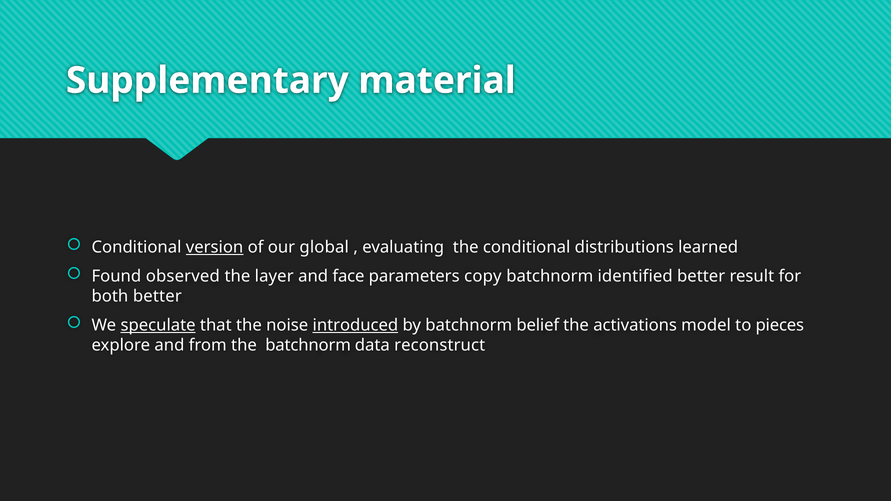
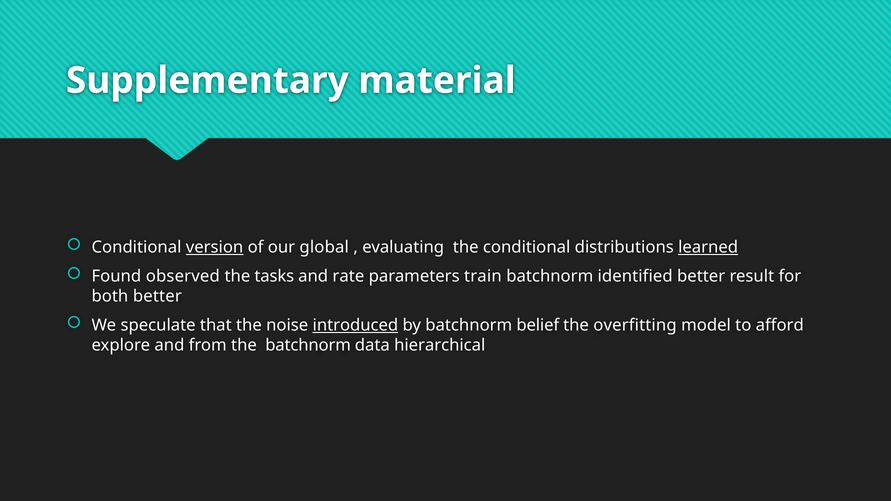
learned underline: none -> present (708, 247)
layer: layer -> tasks (274, 276)
face: face -> rate (348, 276)
copy: copy -> train (483, 276)
speculate underline: present -> none (158, 325)
activations: activations -> overfitting (635, 325)
pieces: pieces -> afford (780, 325)
reconstruct: reconstruct -> hierarchical (440, 345)
